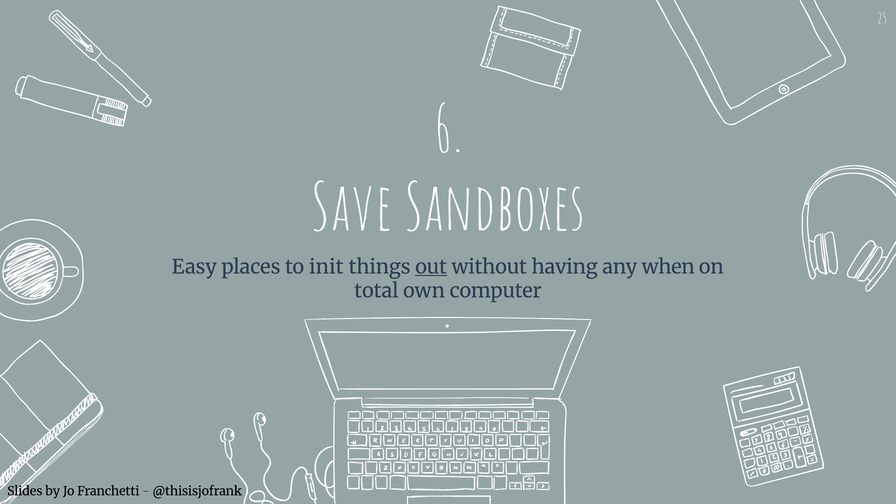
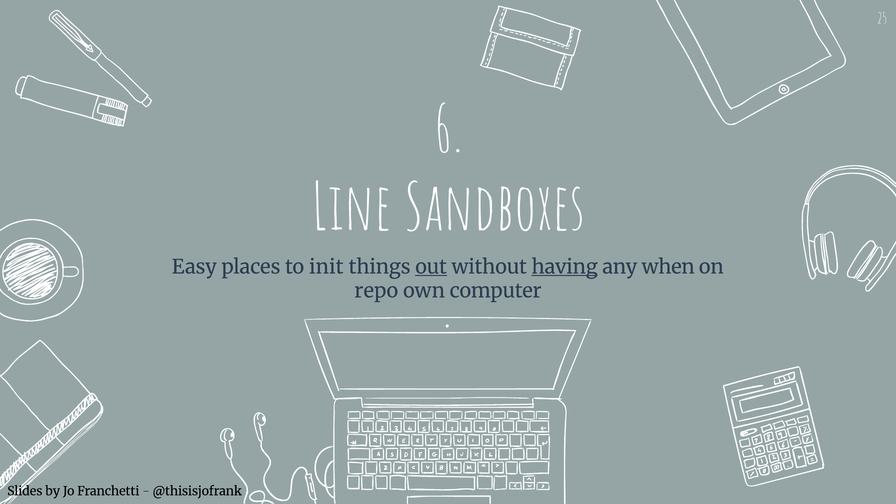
Save: Save -> Line (351, 209)
having underline: none -> present (565, 267)
total: total -> repo (376, 291)
